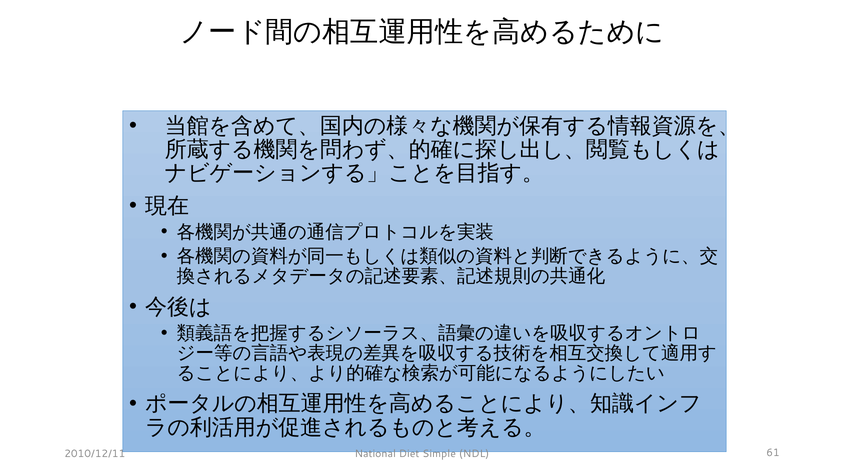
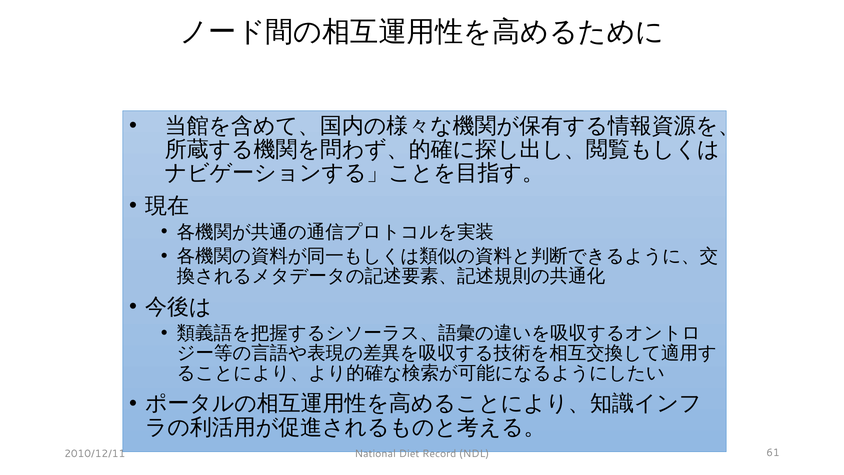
Simple: Simple -> Record (439, 453)
